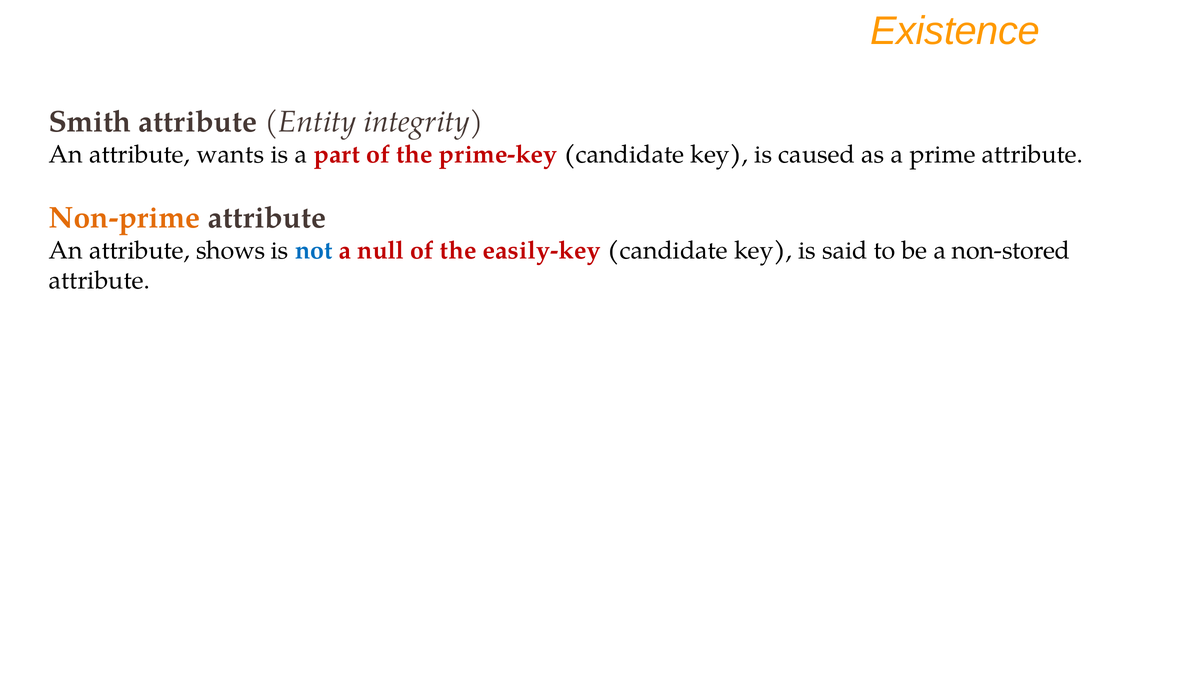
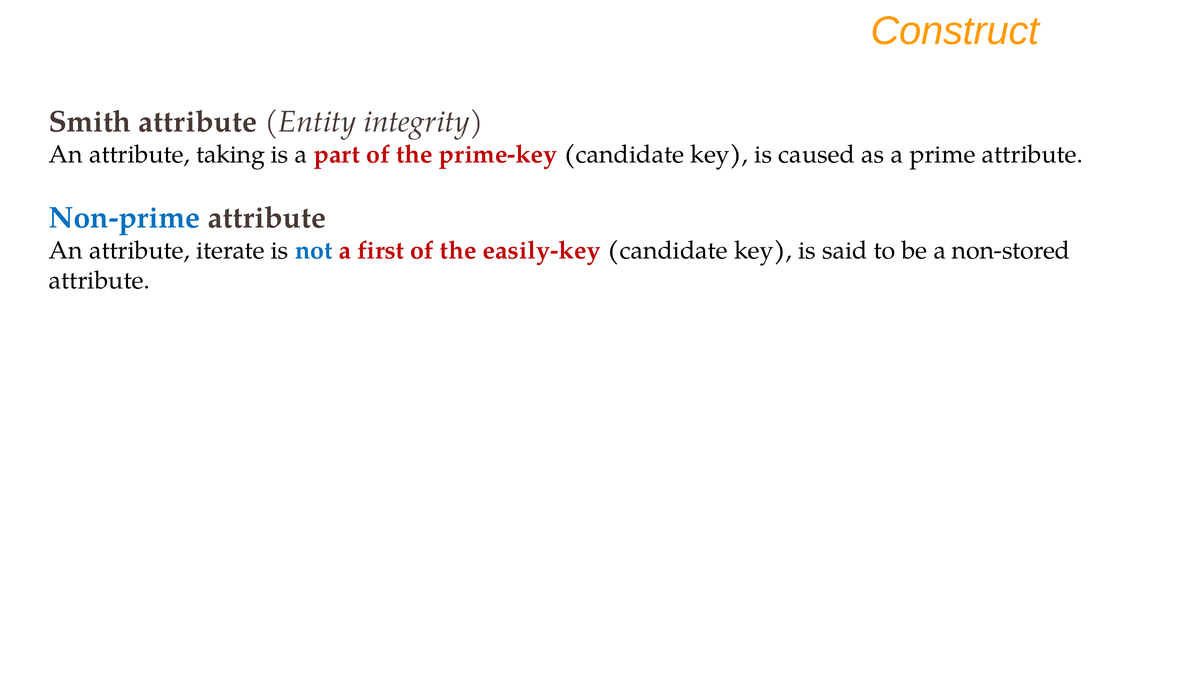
Existence: Existence -> Construct (955, 31)
wants: wants -> taking (231, 154)
Non-prime colour: orange -> blue (125, 218)
shows: shows -> iterate (231, 250)
null: null -> first (381, 250)
